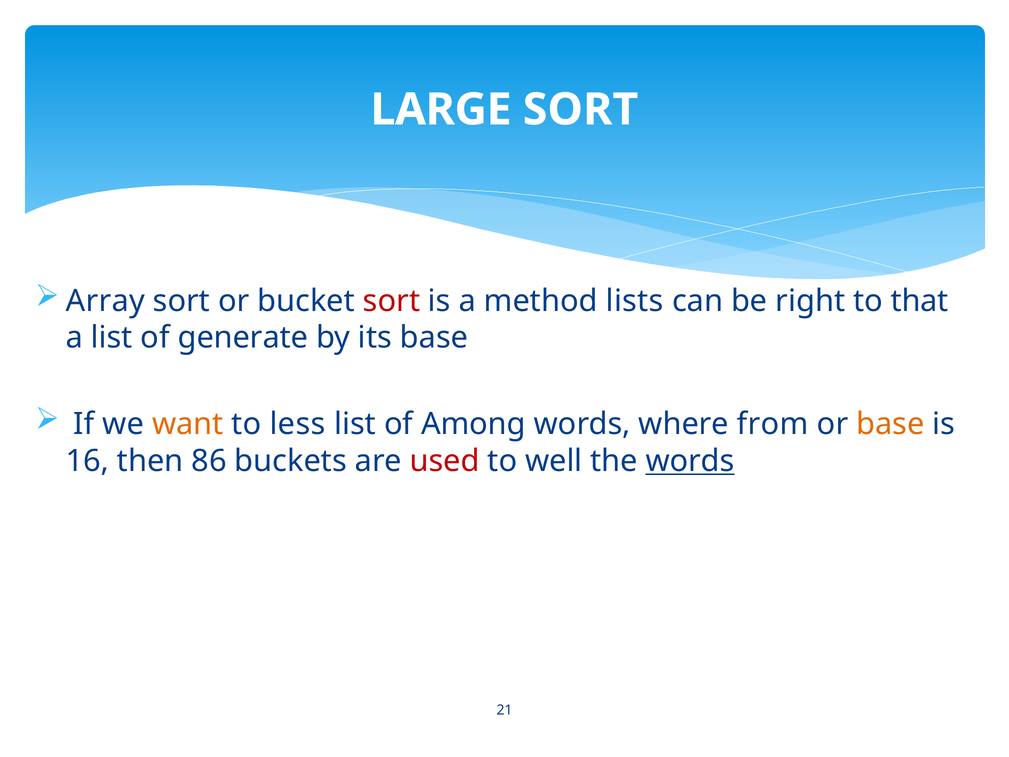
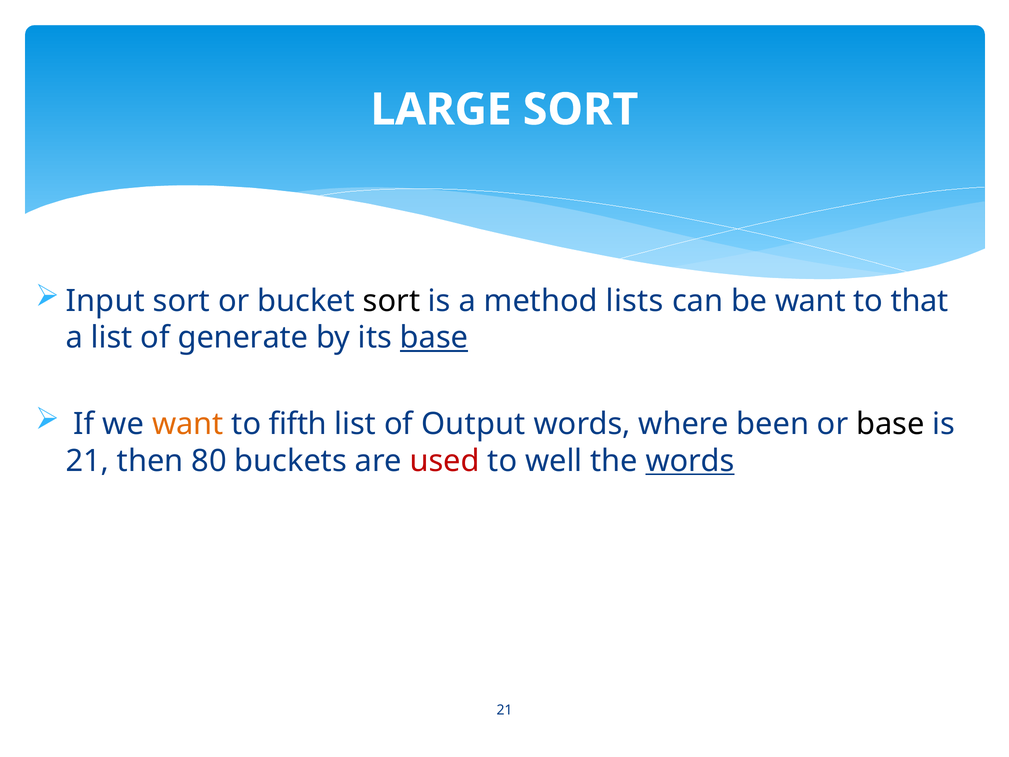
Array: Array -> Input (105, 301)
sort colour: red -> black (392, 301)
be right: right -> want (810, 301)
base underline: none -> present (434, 338)
less: less -> fifth (298, 424)
Among: Among -> Output (473, 424)
from: from -> been (773, 424)
base colour: orange -> black (890, 424)
16: 16 -> 21 (87, 461)
86: 86 -> 80 (209, 461)
